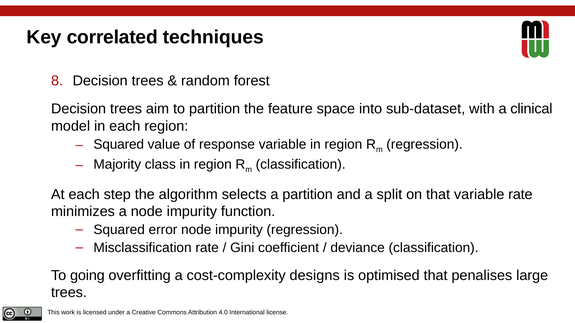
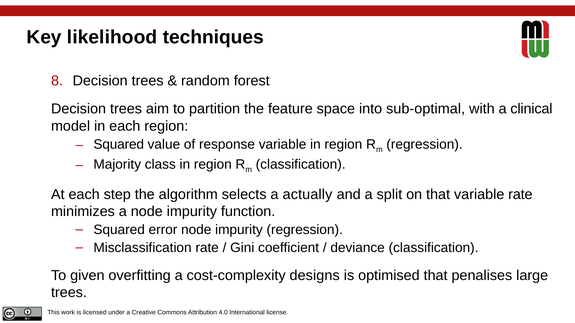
correlated: correlated -> likelihood (112, 37)
sub-dataset: sub-dataset -> sub-optimal (426, 109)
a partition: partition -> actually (307, 195)
going: going -> given (87, 276)
